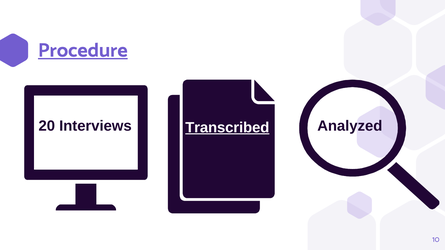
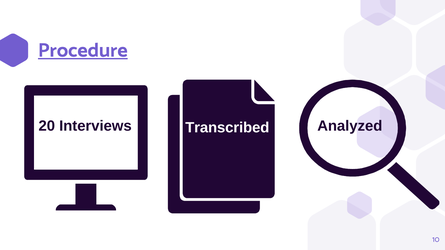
Transcribed underline: present -> none (227, 128)
